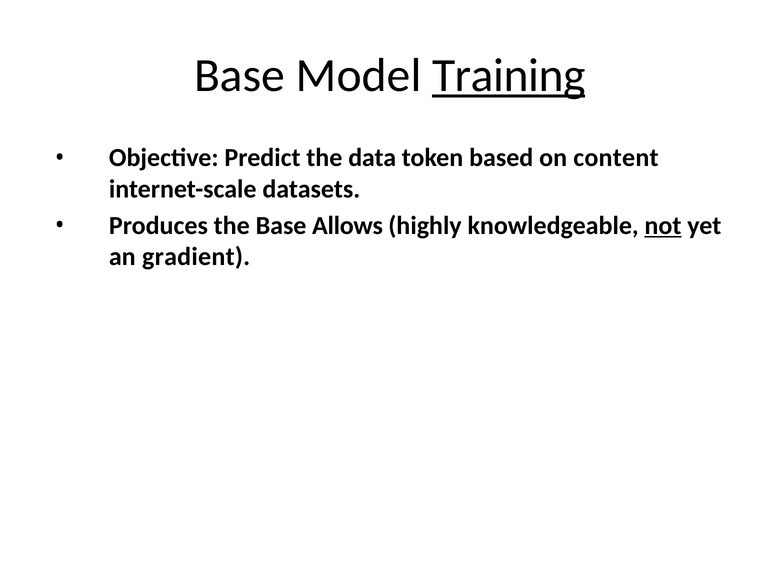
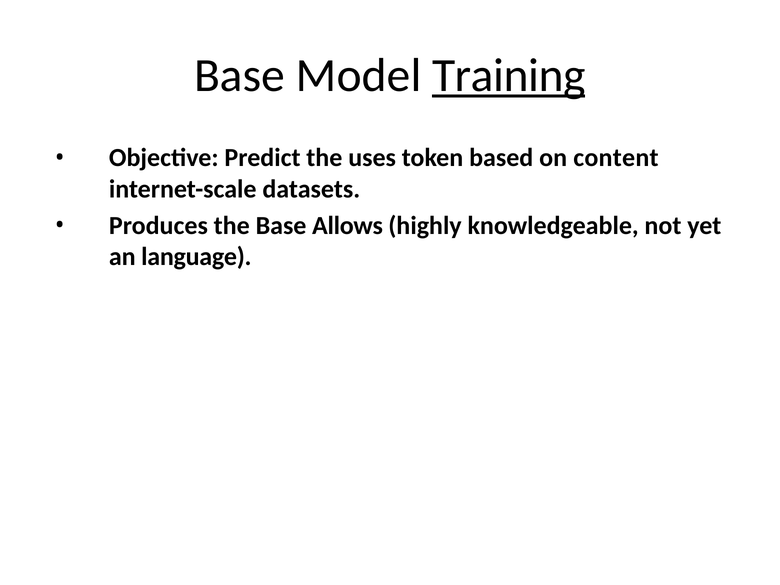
data: data -> uses (372, 158)
not underline: present -> none (663, 226)
gradient: gradient -> language (196, 257)
